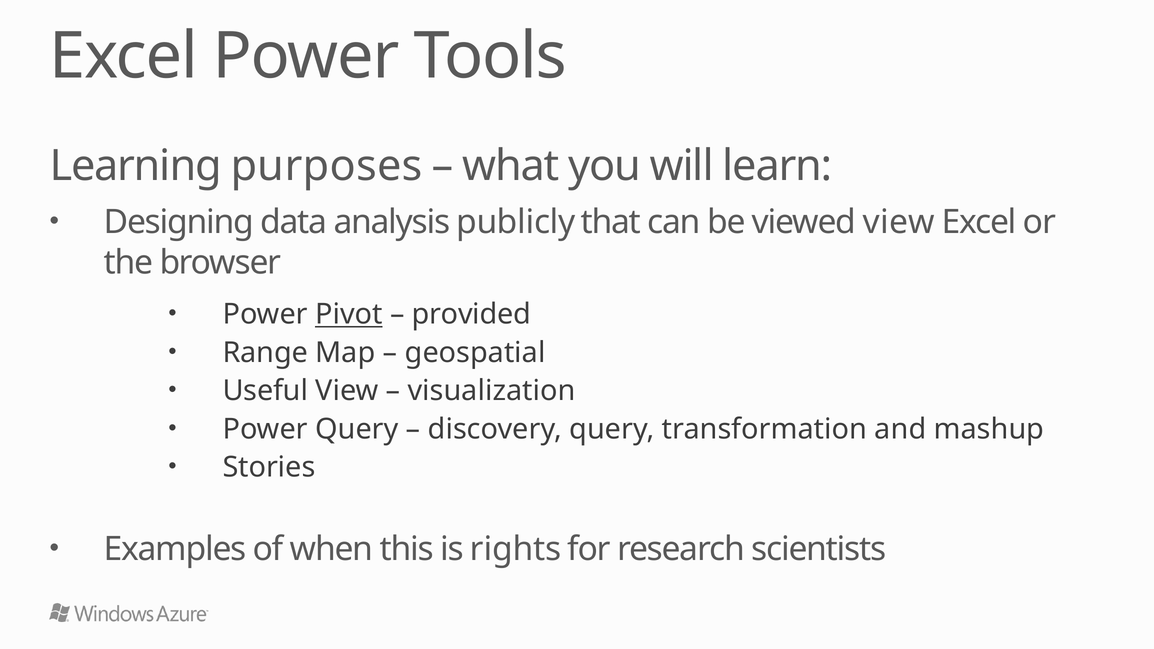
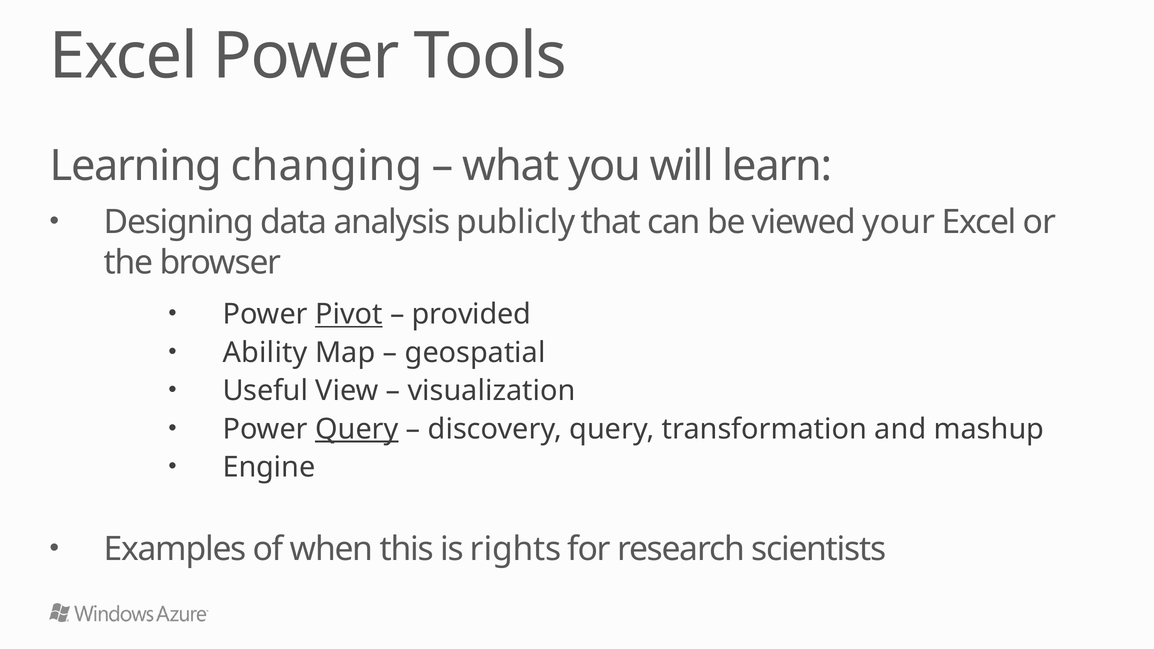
purposes: purposes -> changing (327, 166)
viewed view: view -> your (899, 222)
Range: Range -> Ability (265, 353)
Query underline: none -> present (357, 429)
Stories: Stories -> Engine (269, 468)
